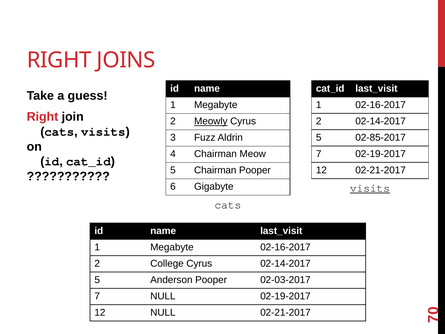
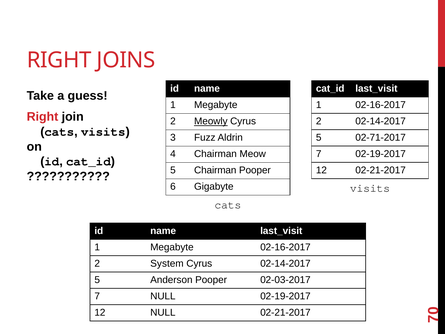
02-85-2017: 02-85-2017 -> 02-71-2017 (381, 137)
visits underline: present -> none (370, 188)
College: College -> System (167, 263)
